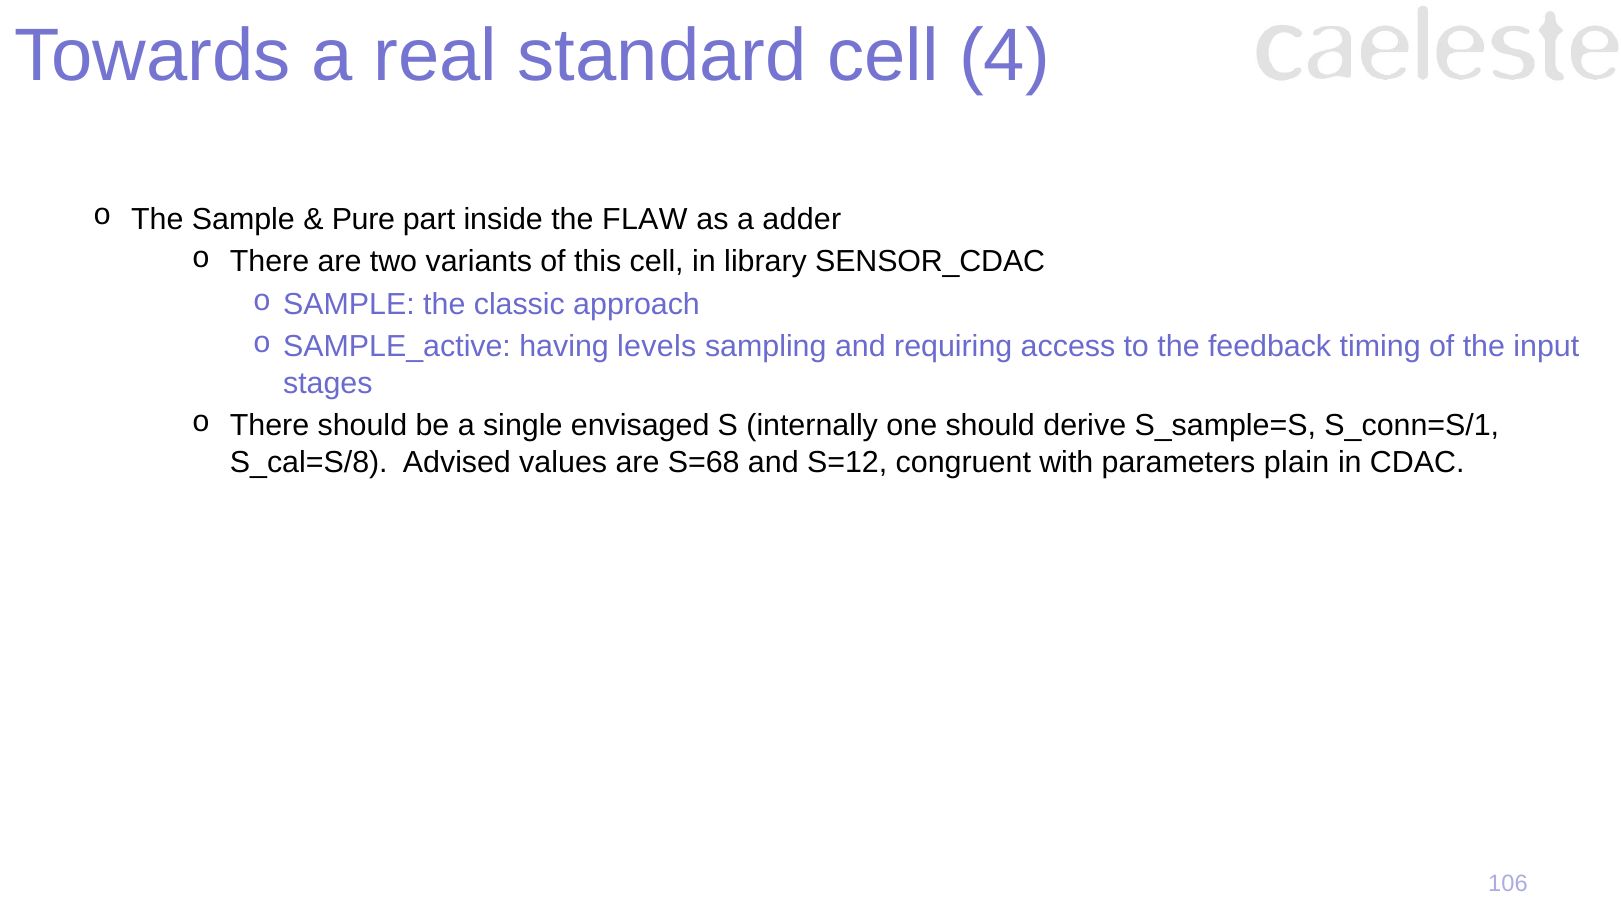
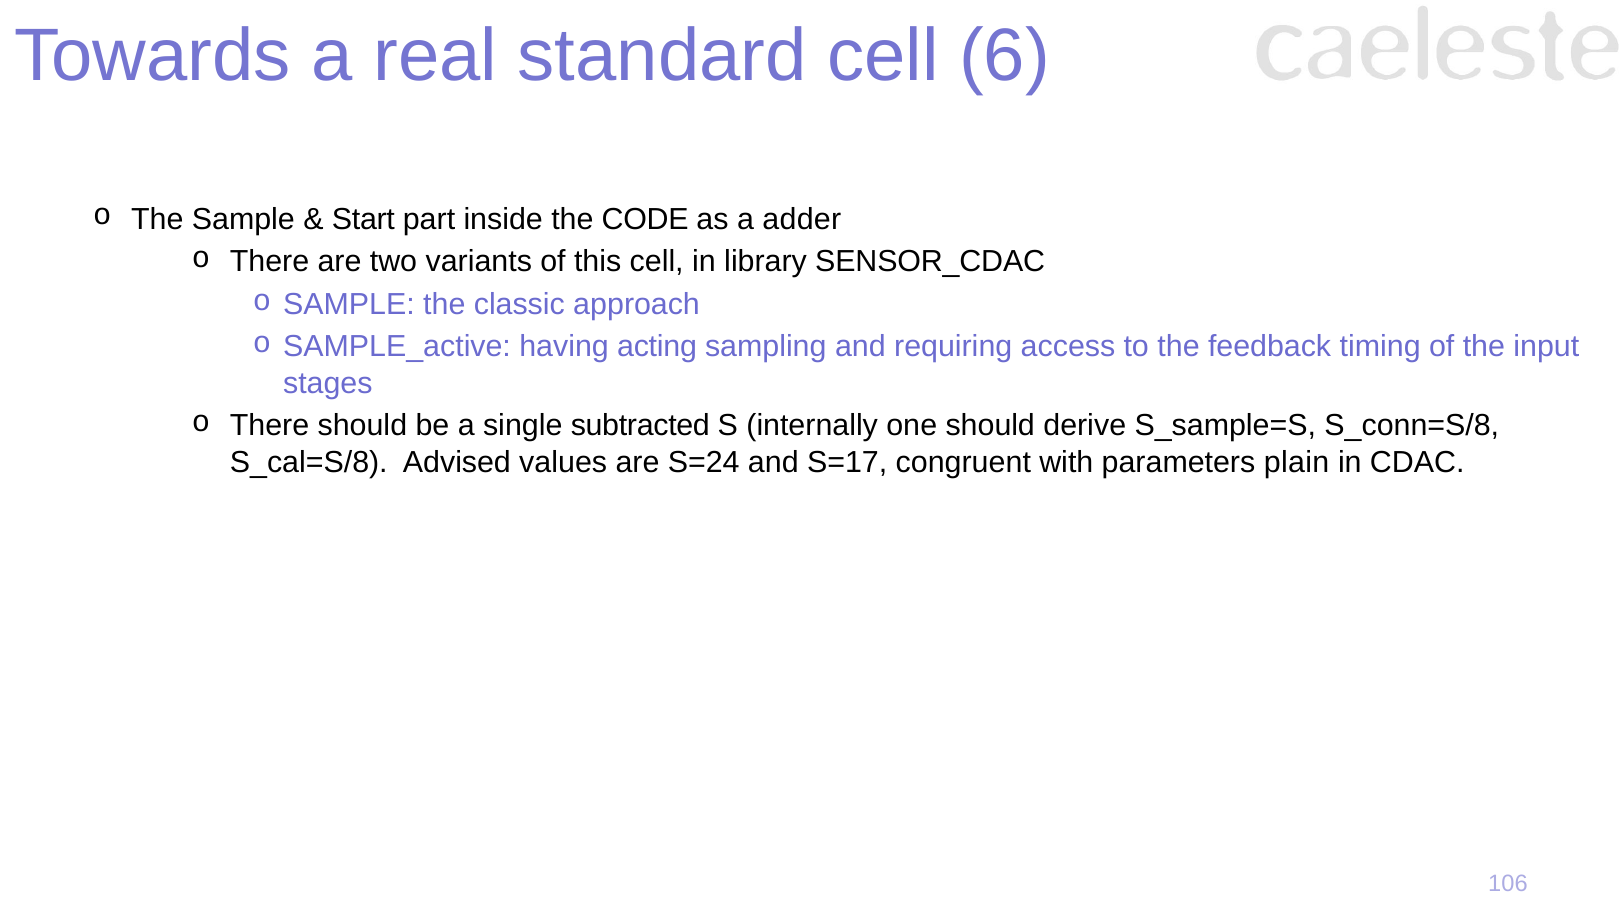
4: 4 -> 6 (1005, 56)
Pure: Pure -> Start (363, 219)
FLAW: FLAW -> CODE (645, 219)
levels: levels -> acting (657, 347)
envisaged: envisaged -> subtracted (640, 426)
S_conn=S/1: S_conn=S/1 -> S_conn=S/8 (1412, 426)
S=68: S=68 -> S=24 (704, 462)
S=12: S=12 -> S=17 (847, 462)
